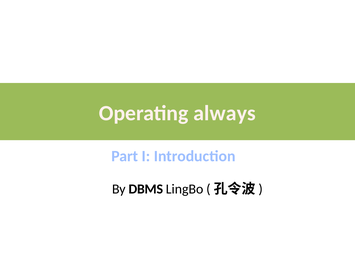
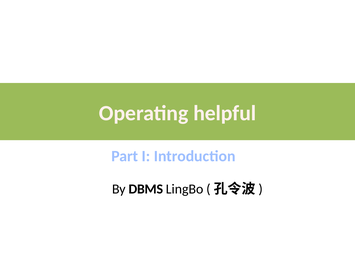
always: always -> helpful (225, 113)
